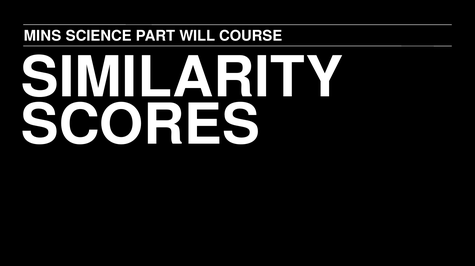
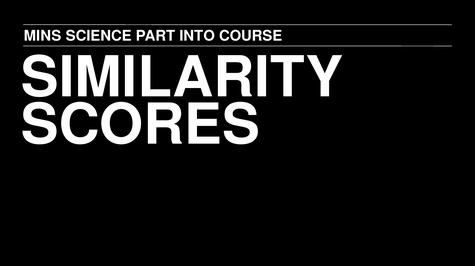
WILL: WILL -> INTO (197, 36)
